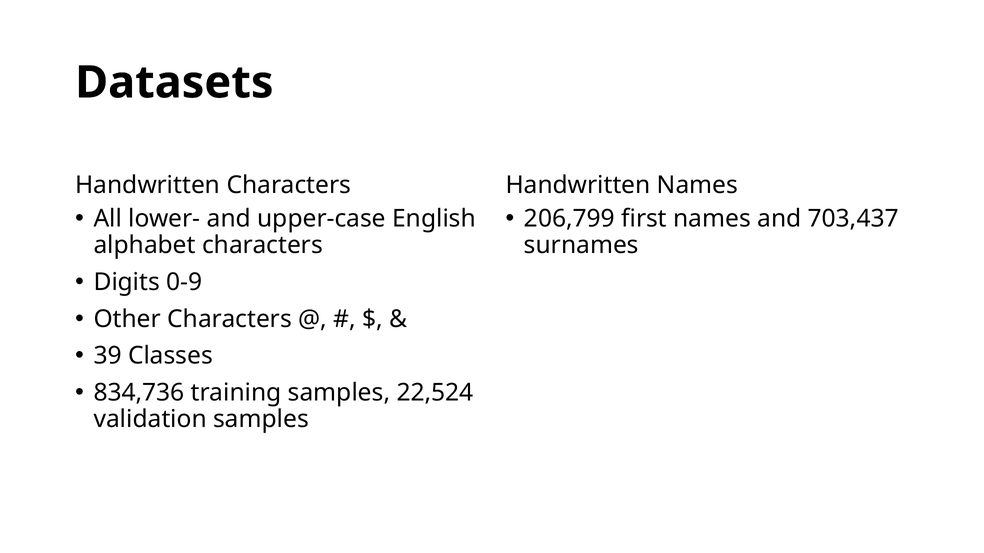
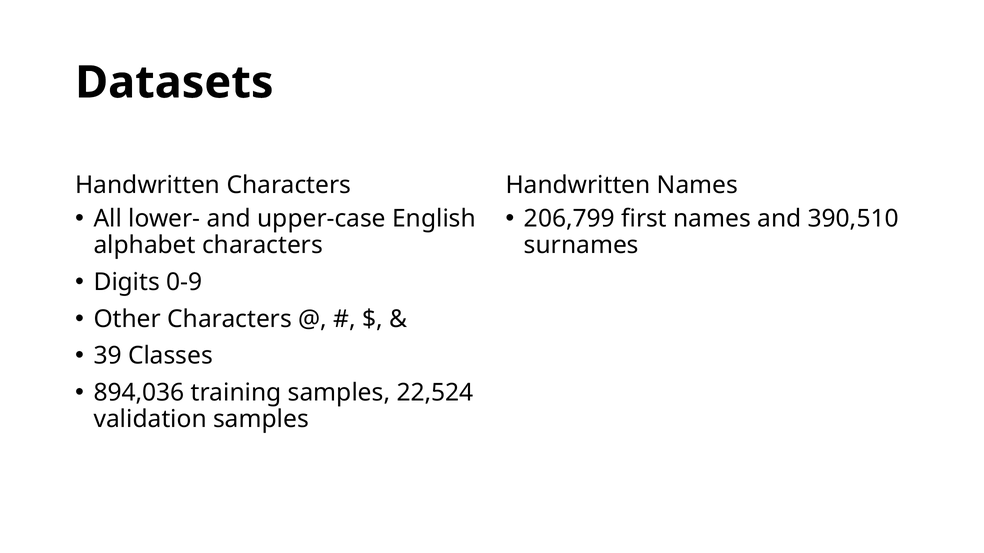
703,437: 703,437 -> 390,510 (853, 219)
834,736: 834,736 -> 894,036 (139, 393)
